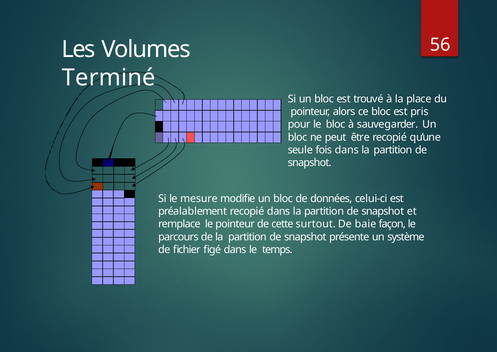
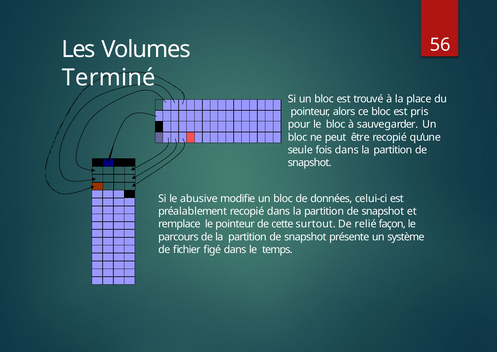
mesure: mesure -> abusive (199, 198)
baie: baie -> relié (366, 224)
